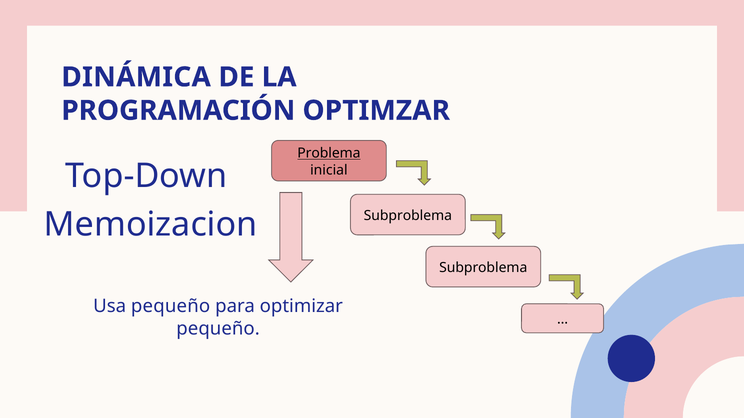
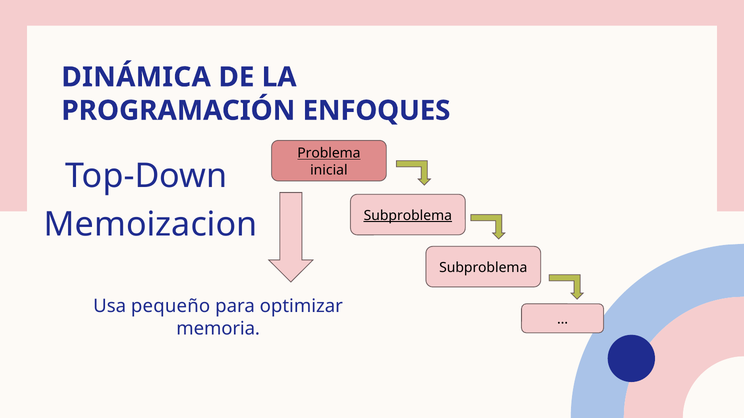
OPTIMZAR: OPTIMZAR -> ENFOQUES (376, 111)
Subproblema underline: none -> present (408, 216)
pequeño: pequeño -> memoria (218, 329)
